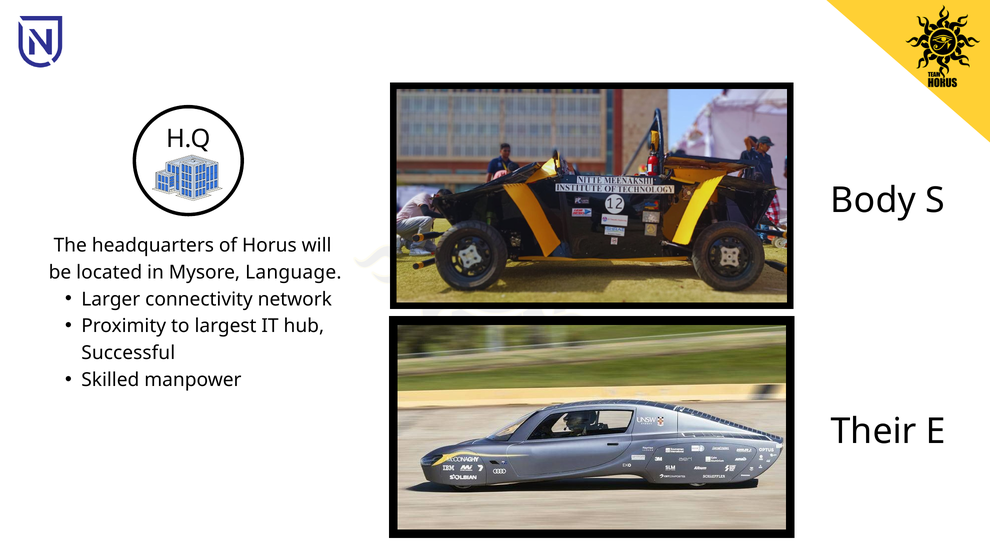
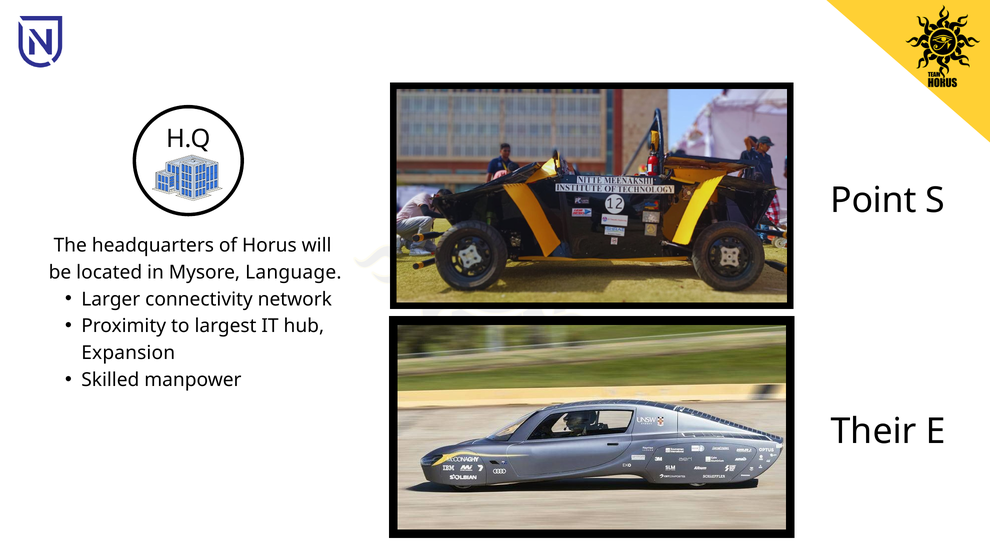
Body: Body -> Point (873, 200)
Successful: Successful -> Expansion (128, 353)
